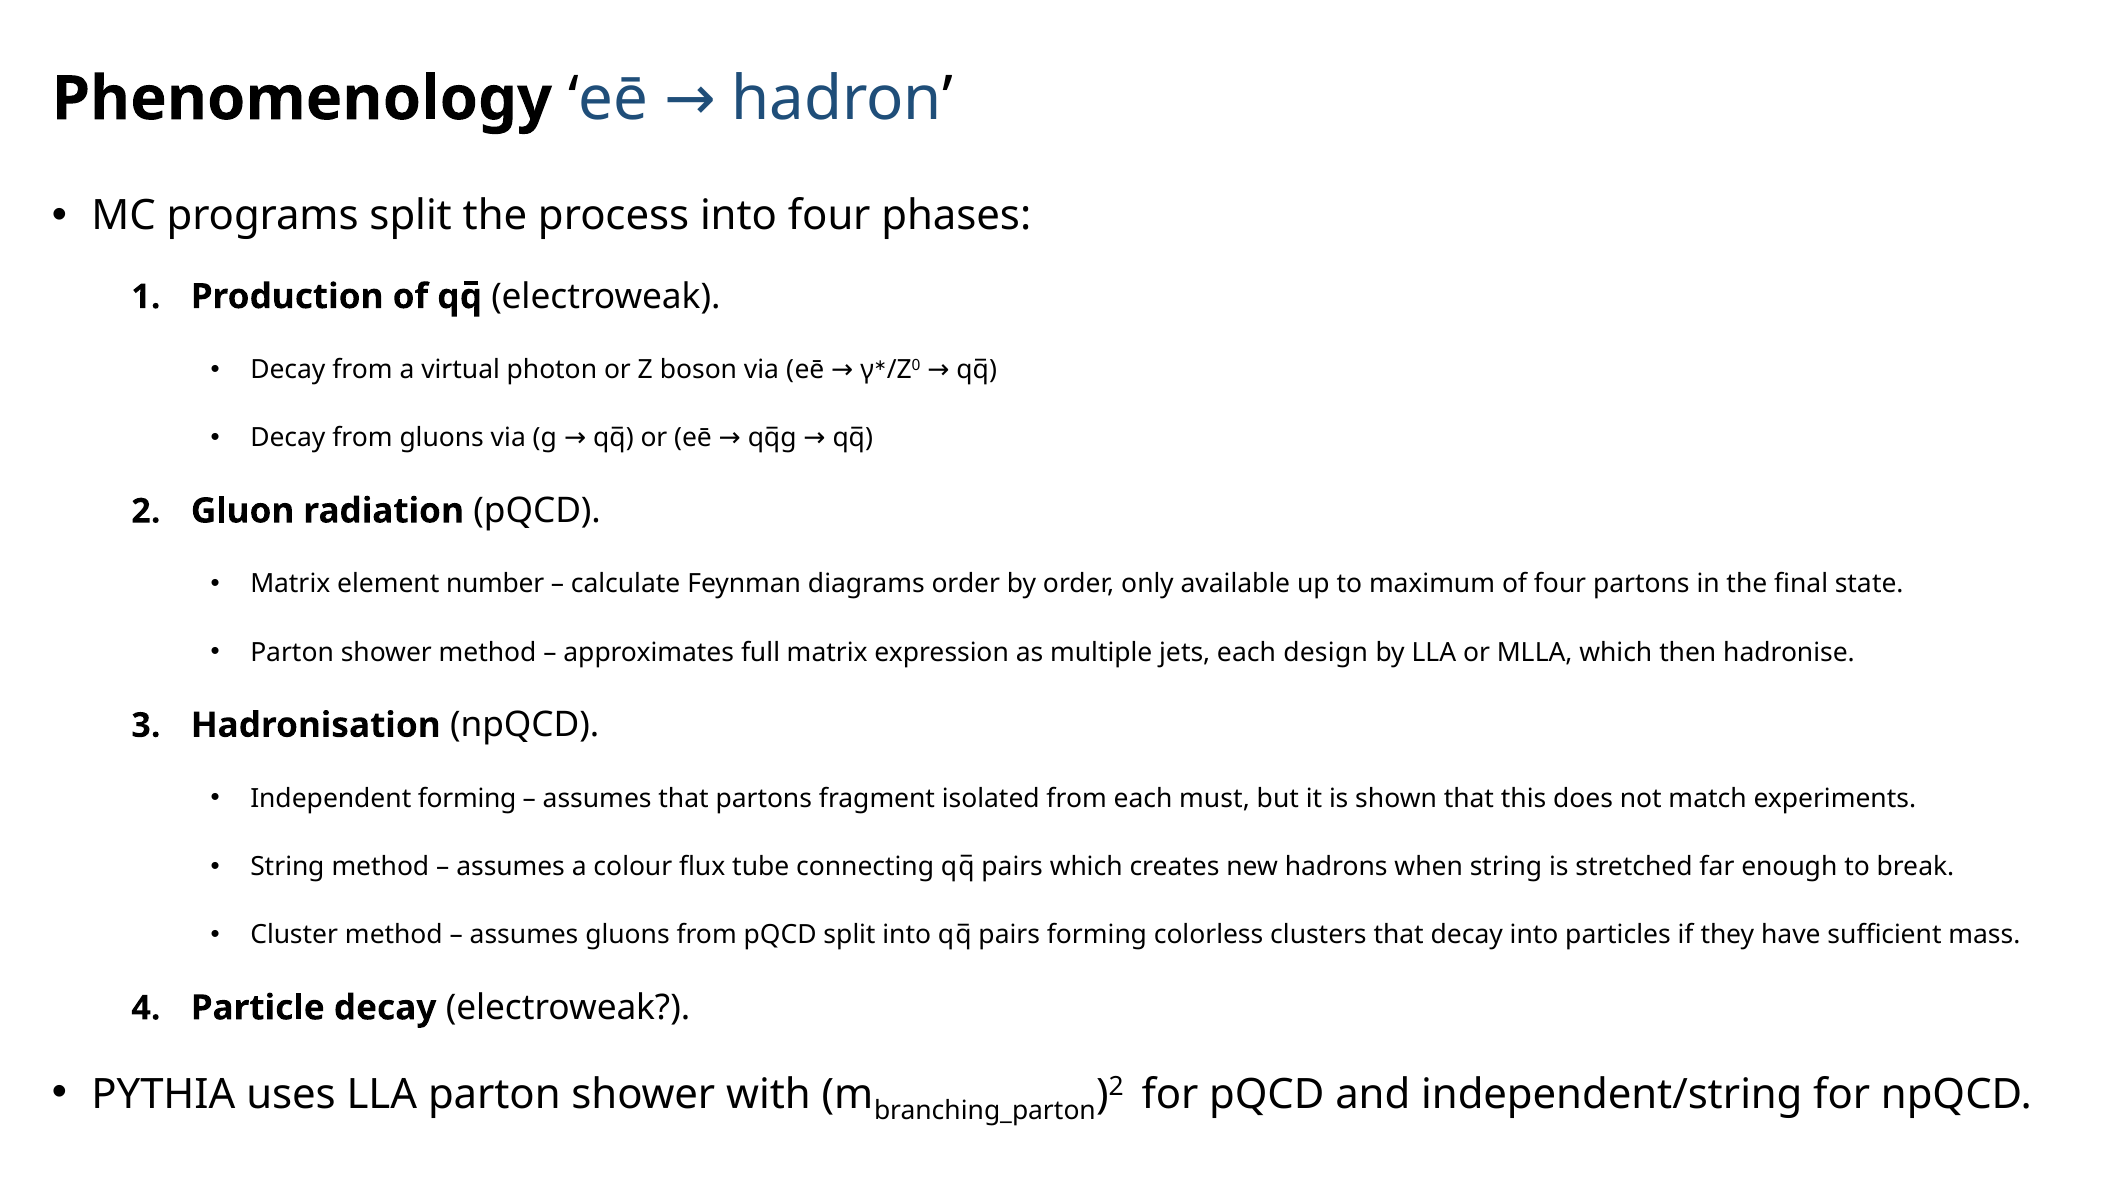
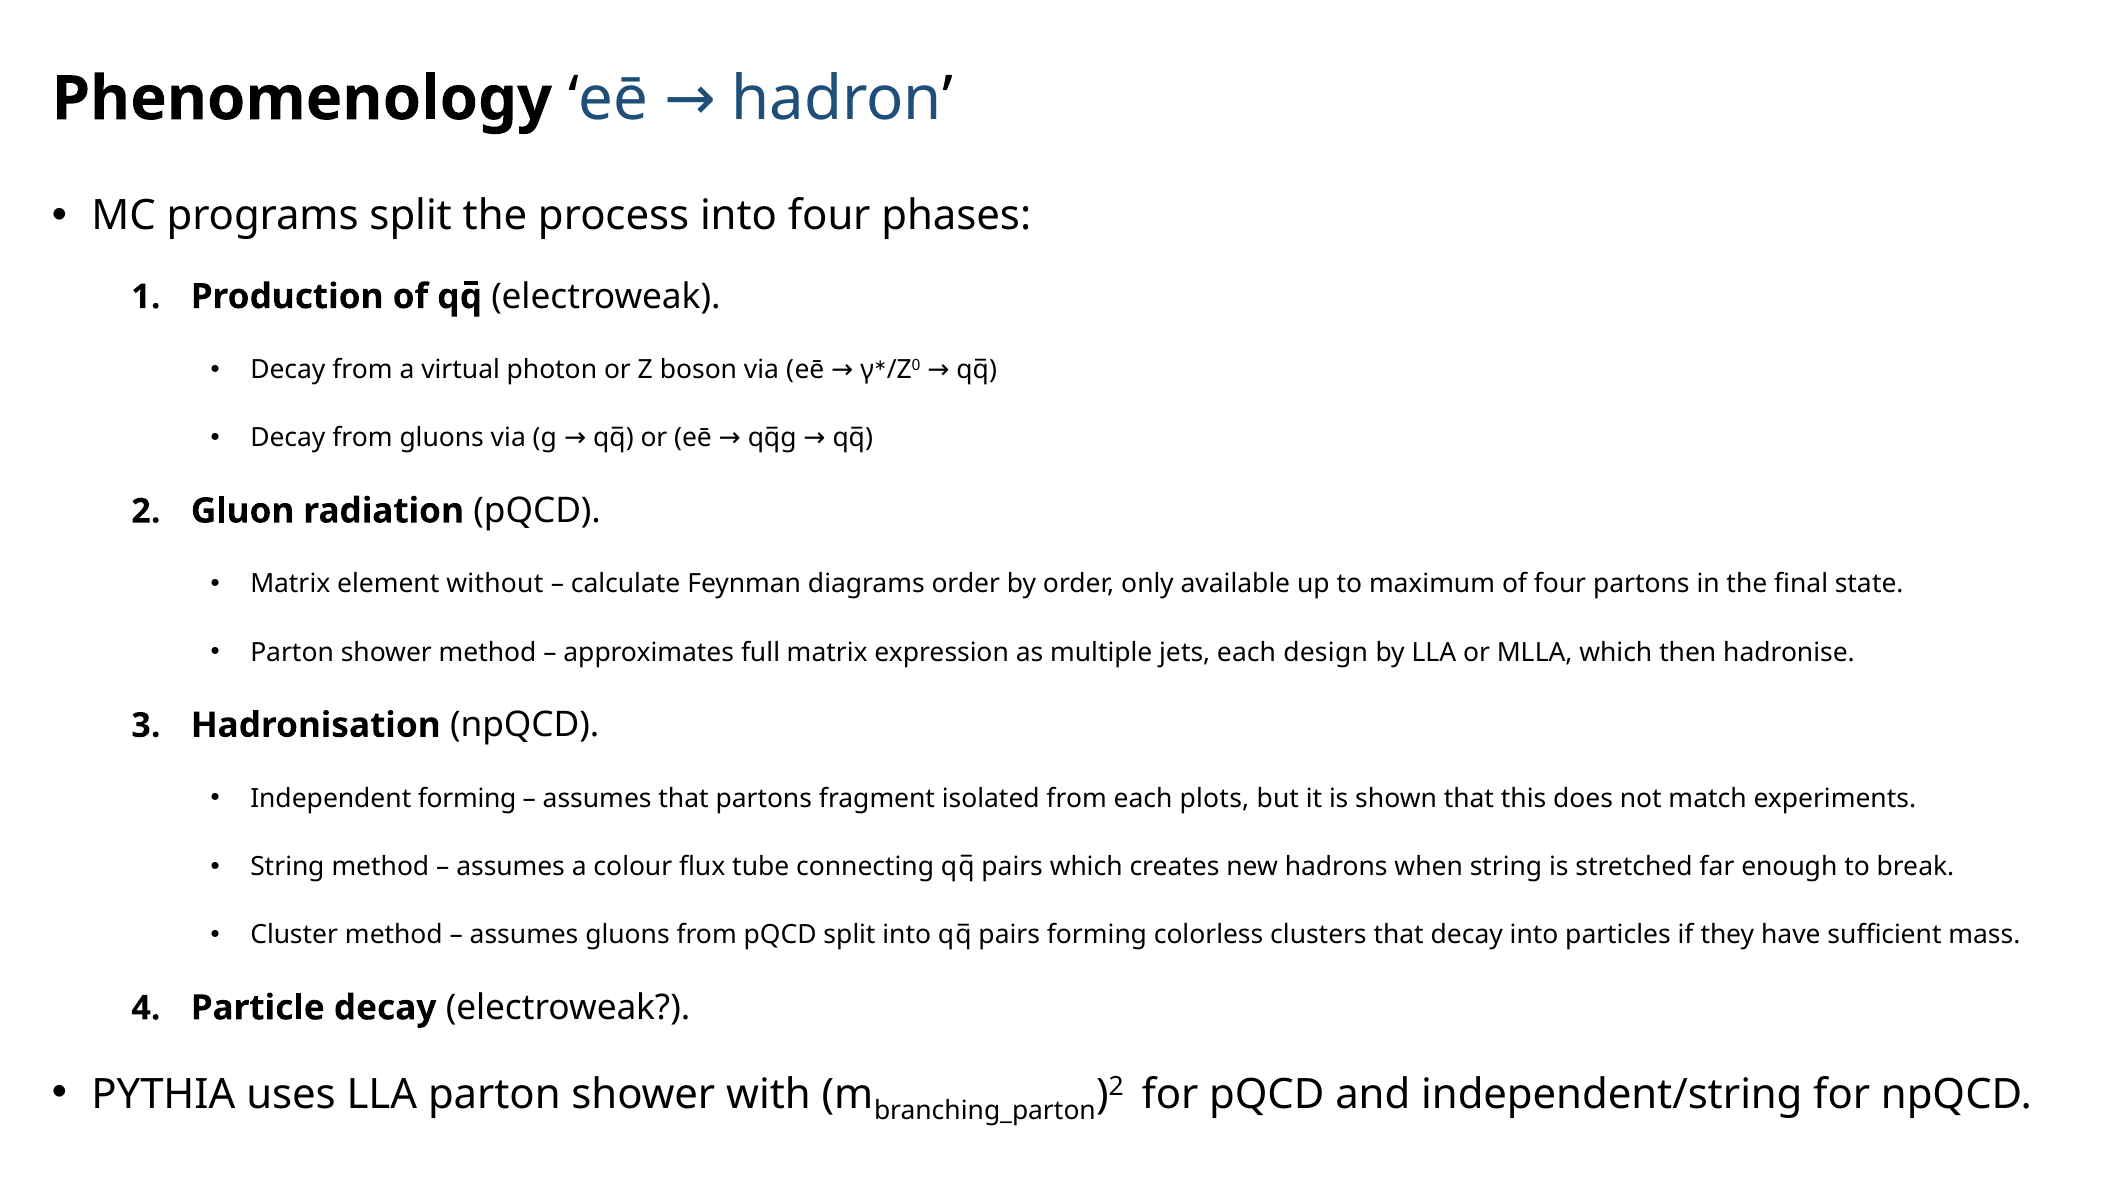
number: number -> without (495, 584)
must: must -> plots (1214, 799)
